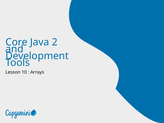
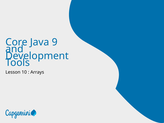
2: 2 -> 9 (55, 42)
